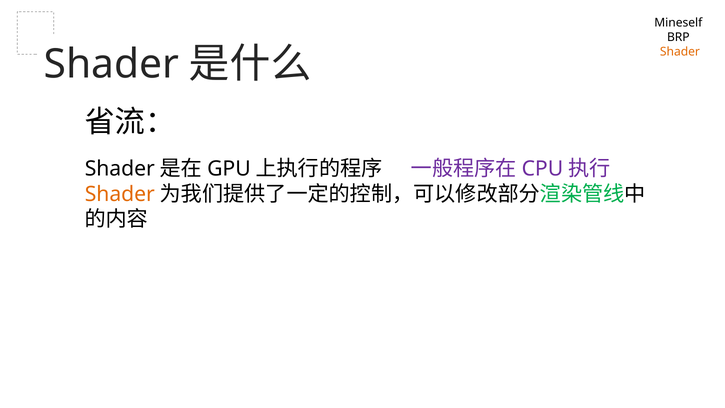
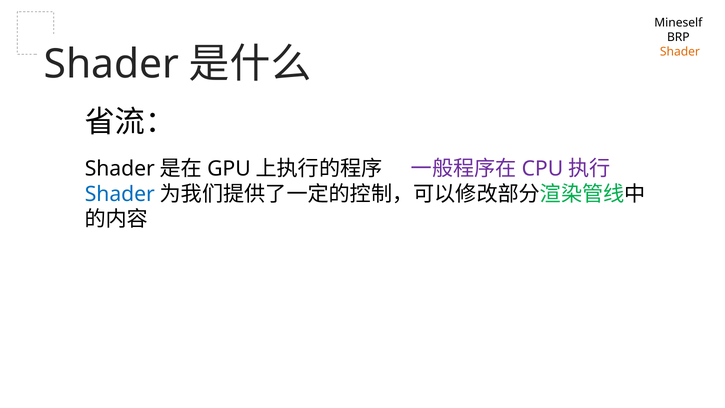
Shader colour: orange -> blue (120, 194)
